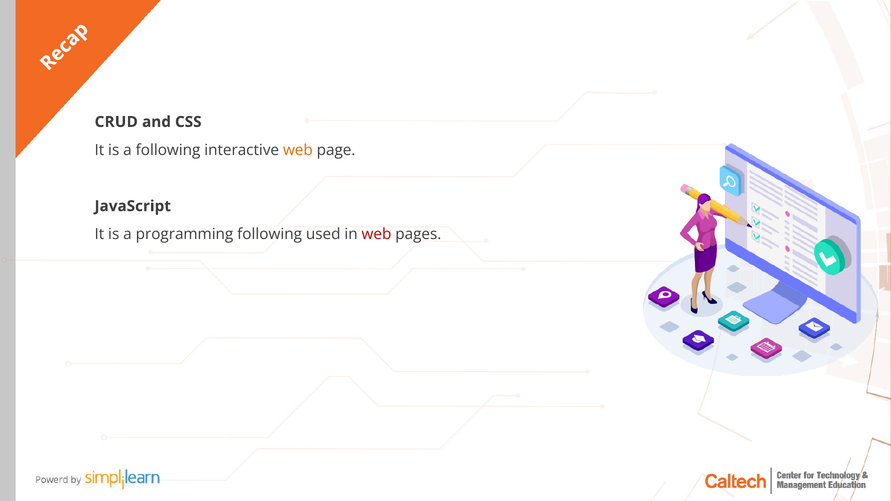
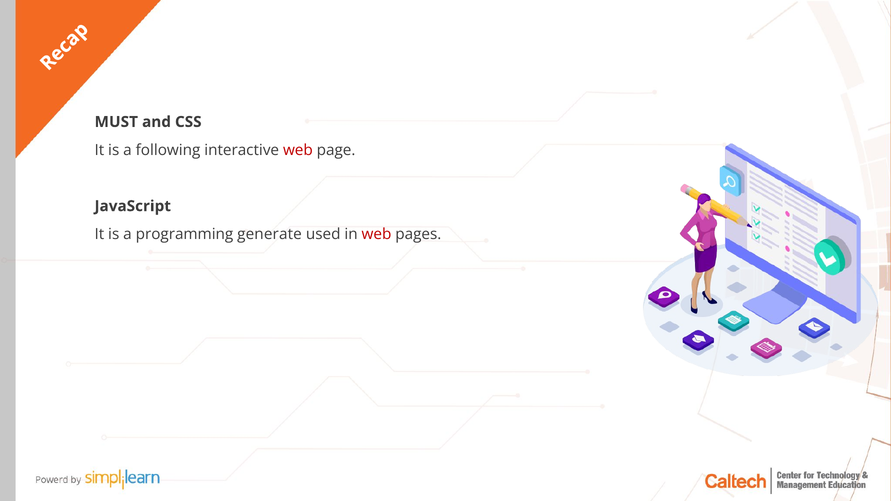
CRUD: CRUD -> MUST (116, 122)
web colour: orange -> red (298, 150)
programming following: following -> generate (270, 234)
